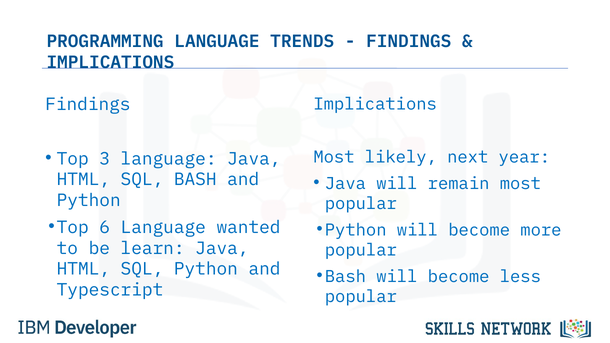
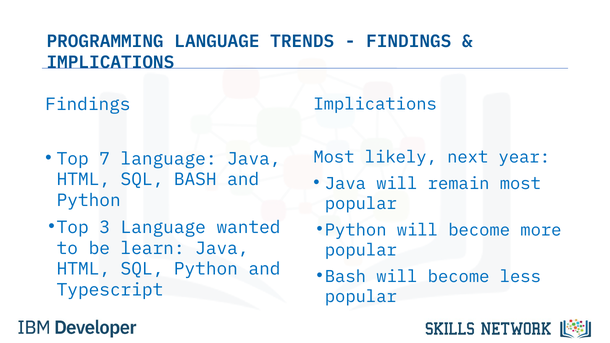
3: 3 -> 7 (105, 159)
6: 6 -> 3 (105, 227)
